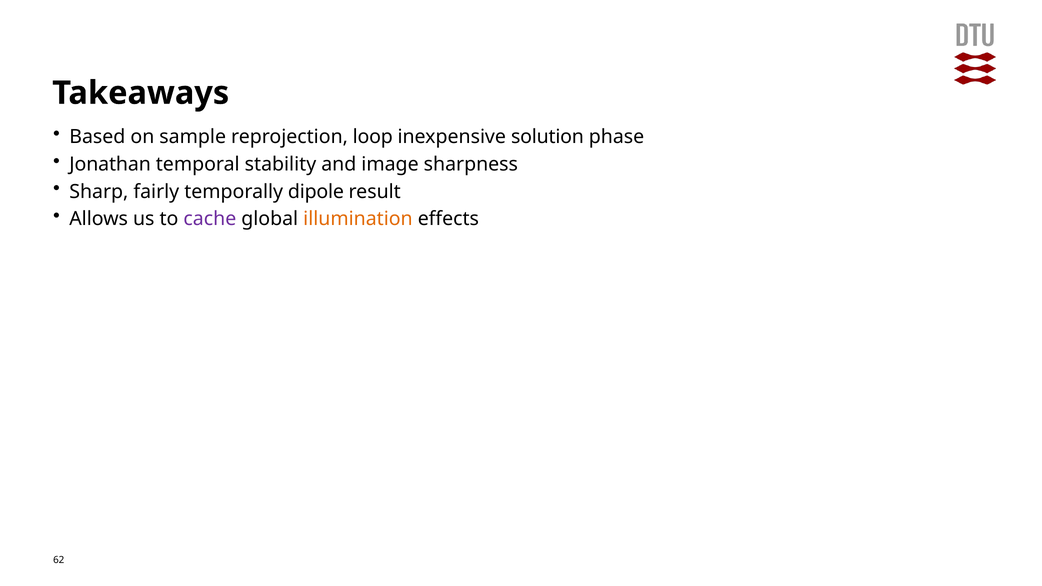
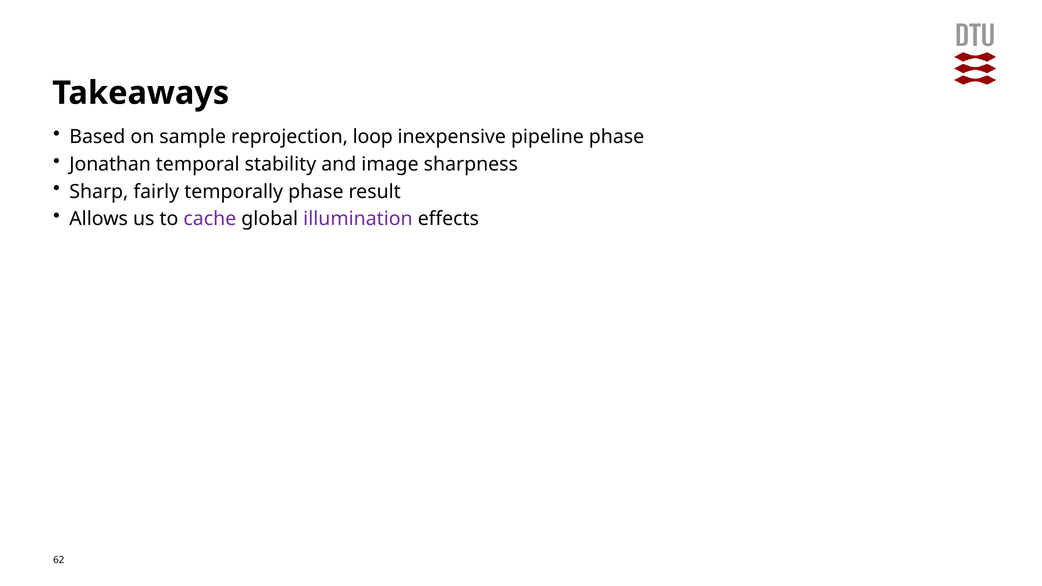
solution: solution -> pipeline (547, 137)
temporally dipole: dipole -> phase (316, 192)
illumination colour: orange -> purple (358, 219)
